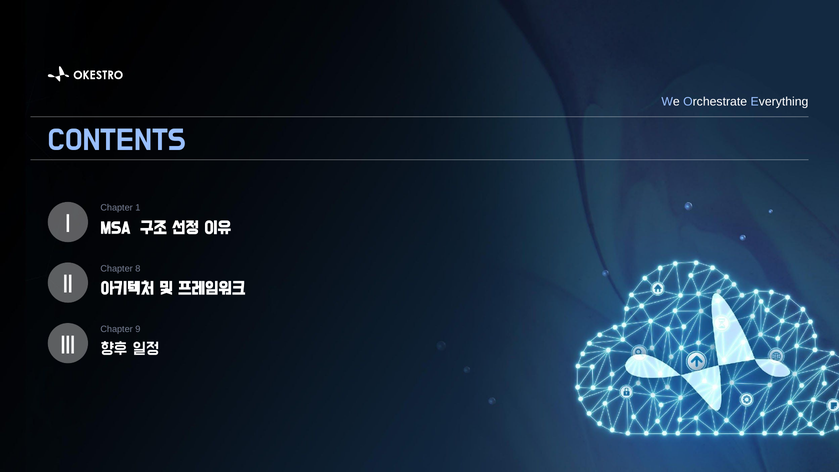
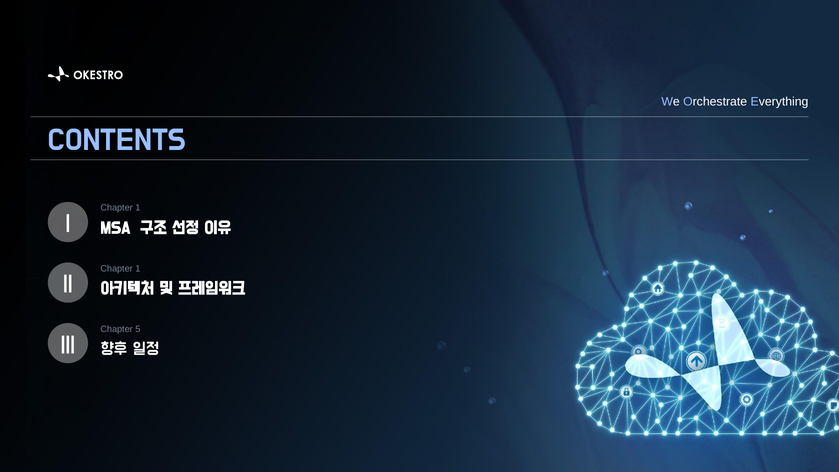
8: 8 -> 1 (138, 268)
9: 9 -> 5 (138, 329)
